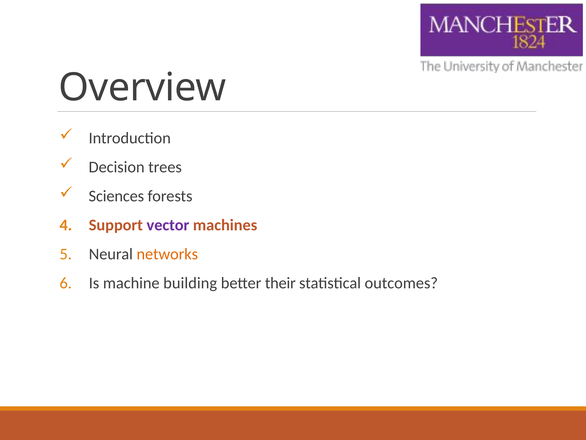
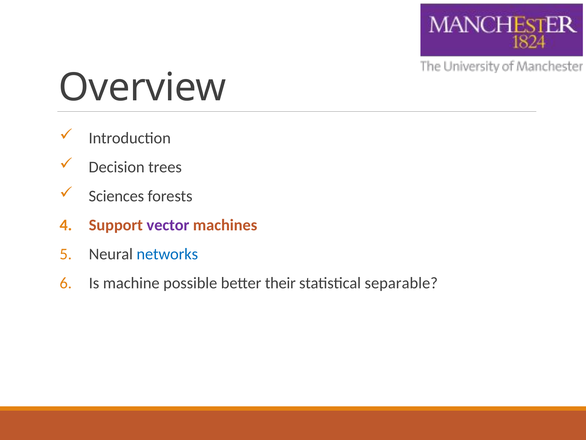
networks colour: orange -> blue (167, 254)
building: building -> possible (190, 283)
outcomes: outcomes -> separable (401, 283)
